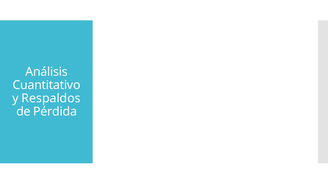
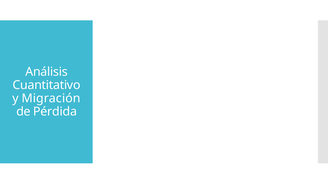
Respaldos: Respaldos -> Migración (51, 99)
